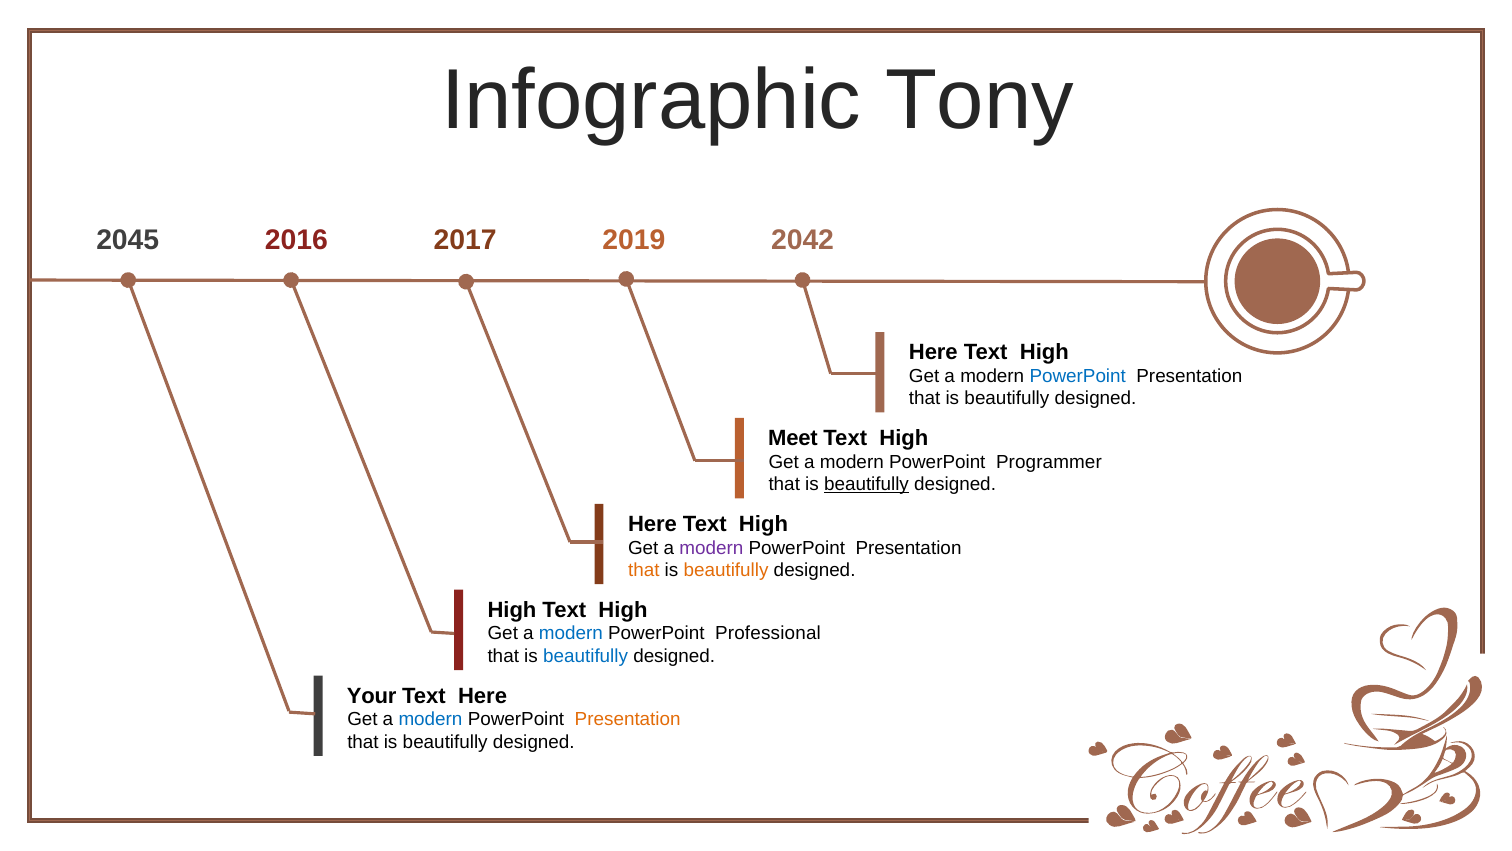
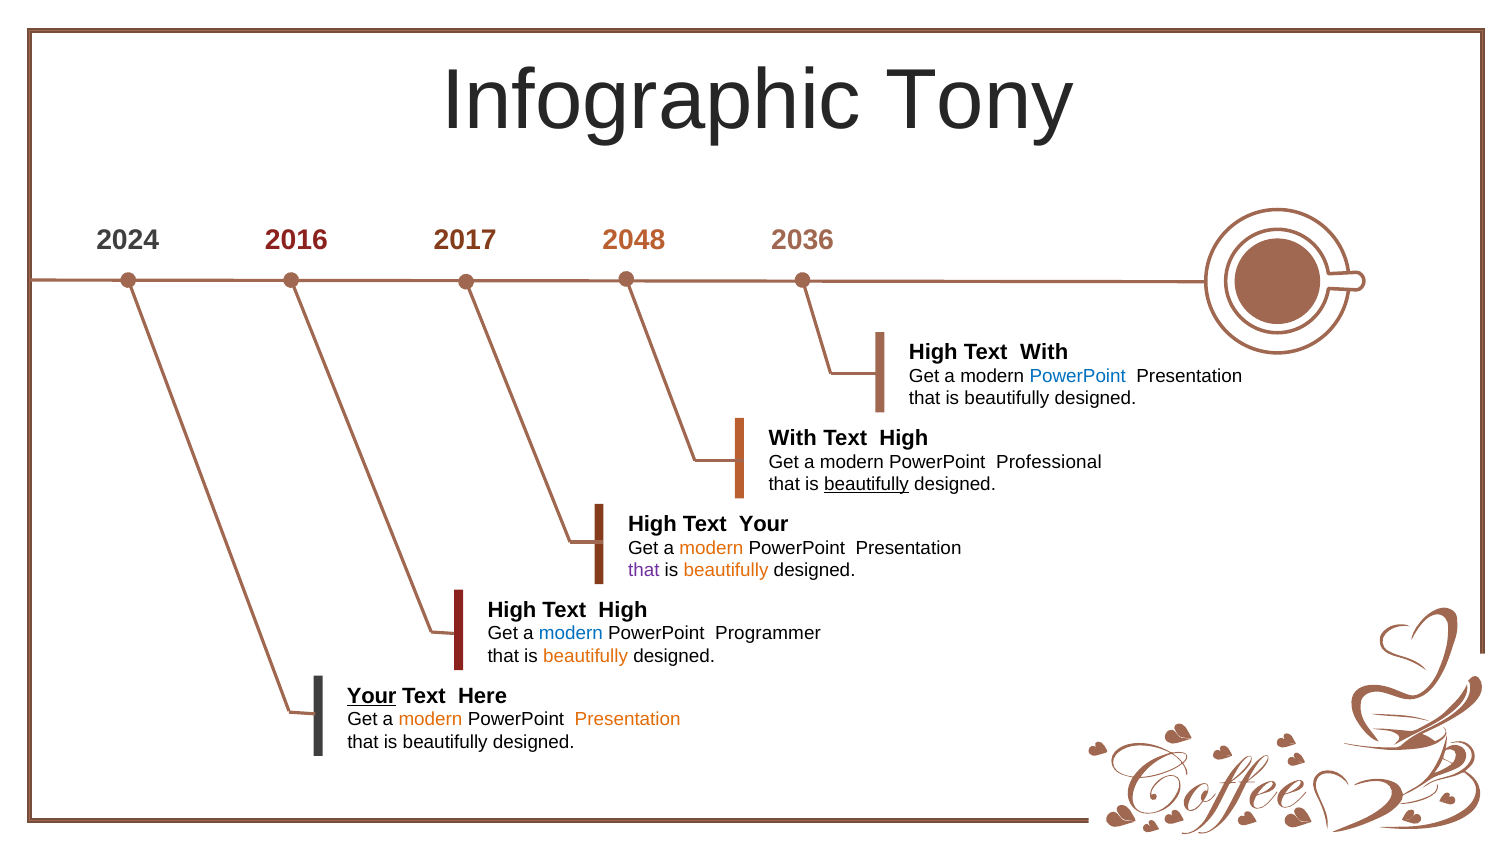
2045: 2045 -> 2024 (128, 240)
2019: 2019 -> 2048 (634, 240)
2042: 2042 -> 2036 (803, 240)
Here: Here -> High (933, 352)
High: High -> With (1044, 352)
Meet: Meet -> With (793, 438)
Programmer: Programmer -> Professional (1049, 462)
Here: Here -> High (652, 524)
High: High -> Your (764, 524)
modern colour: purple -> orange (711, 548)
that colour: orange -> purple (644, 570)
Professional: Professional -> Programmer (768, 633)
beautifully colour: blue -> orange (586, 656)
Your underline: none -> present (372, 696)
modern colour: blue -> orange (431, 719)
